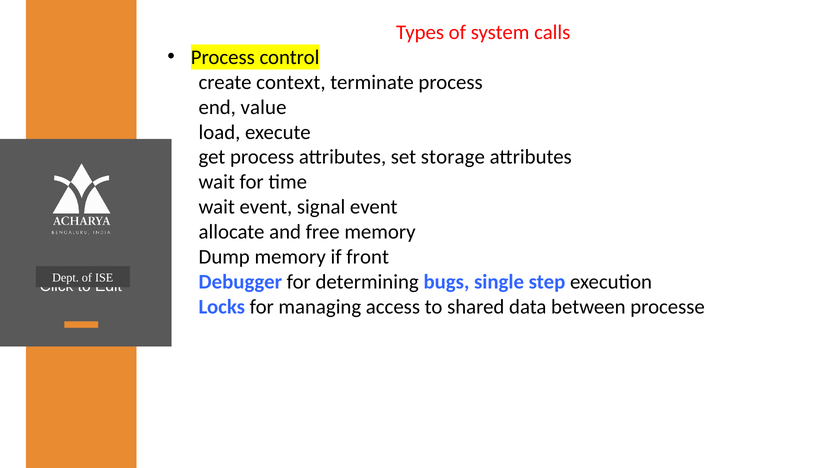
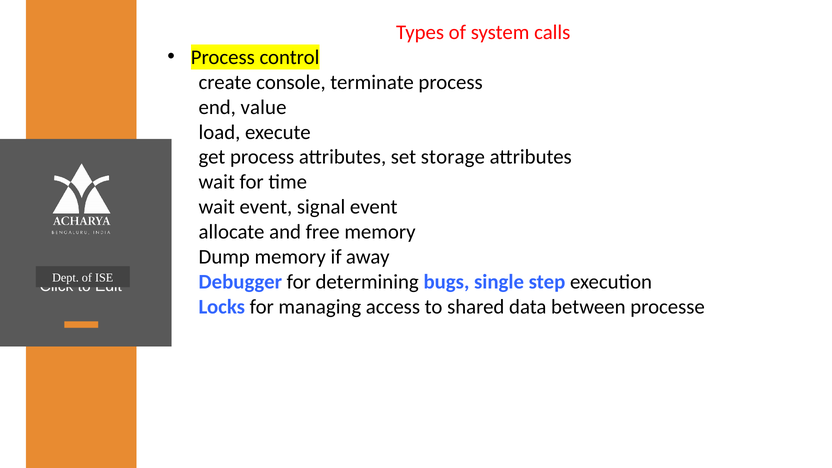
context: context -> console (291, 82)
front: front -> away (368, 257)
